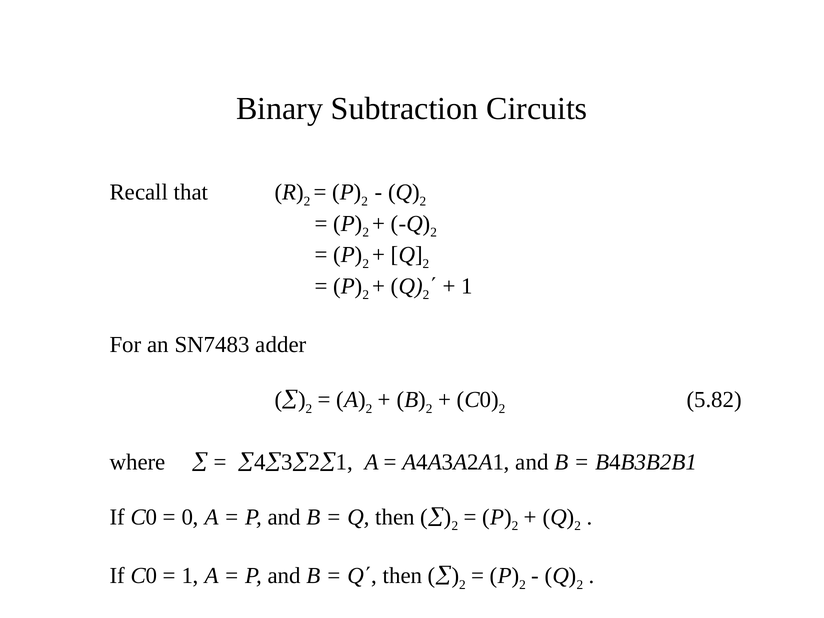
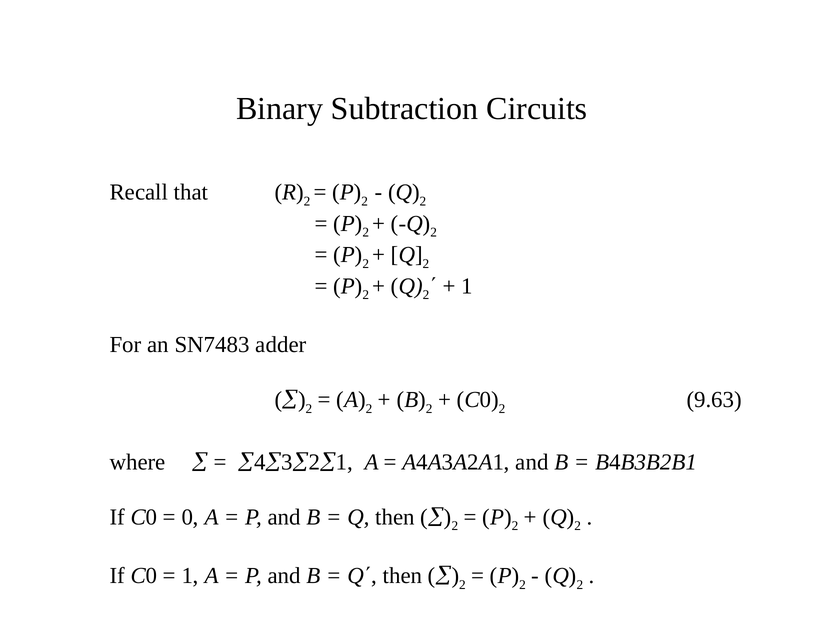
5.82: 5.82 -> 9.63 (714, 400)
